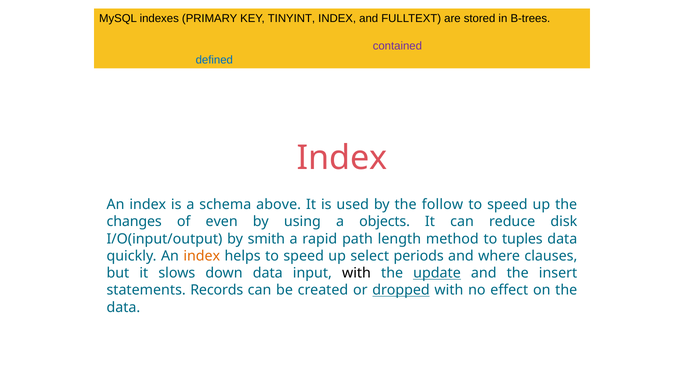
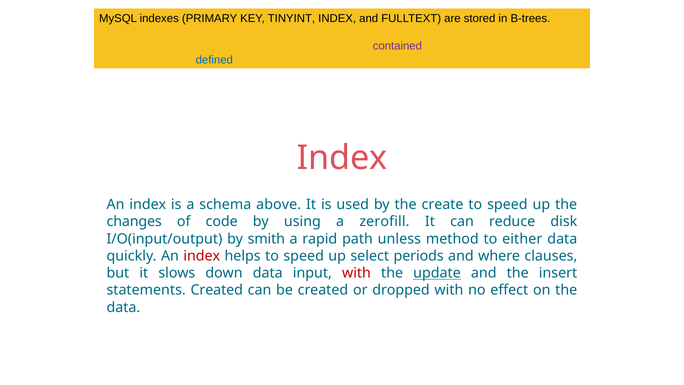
the follow: follow -> create (443, 204)
even: even -> code (222, 222)
objects: objects -> zerofill (384, 222)
length: length -> unless (399, 239)
tuples: tuples -> either (522, 239)
index colour: orange -> red (202, 256)
with colour: black -> red (356, 273)
statements Records: Records -> Created (217, 290)
dropped underline: present -> none (401, 290)
